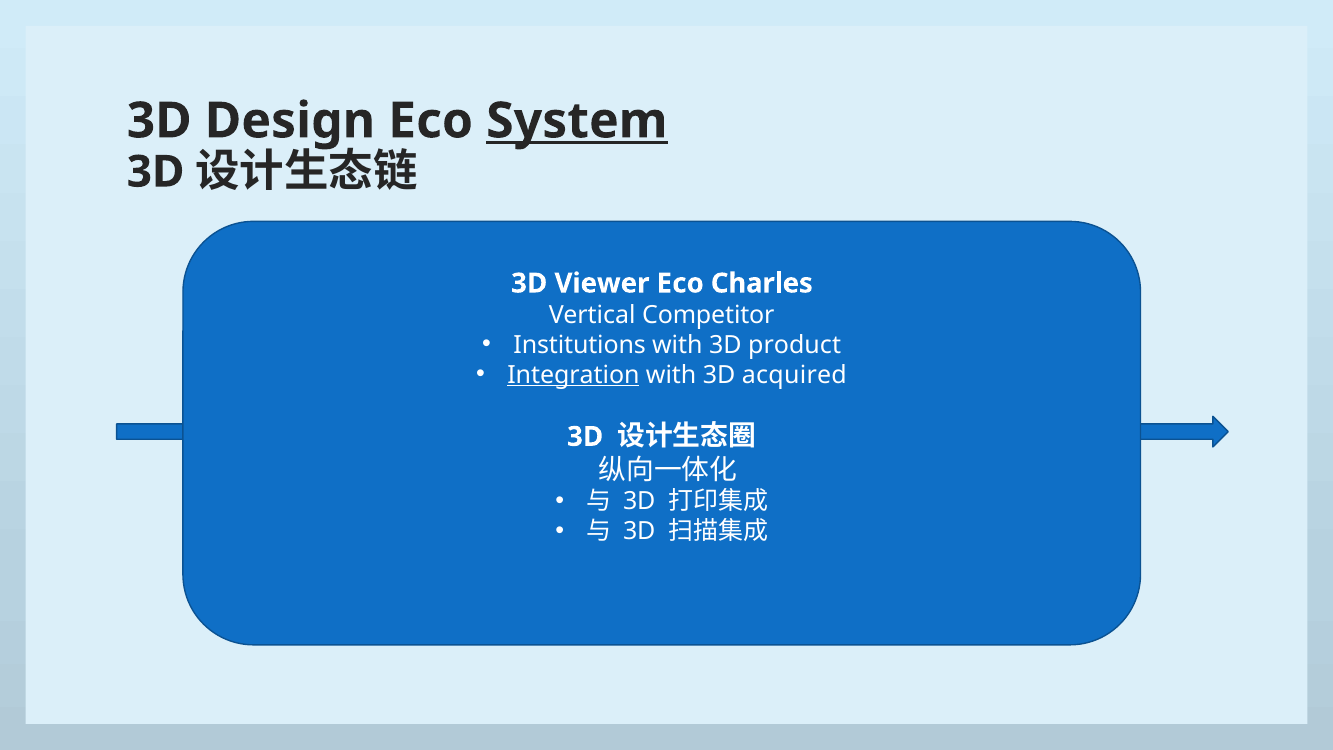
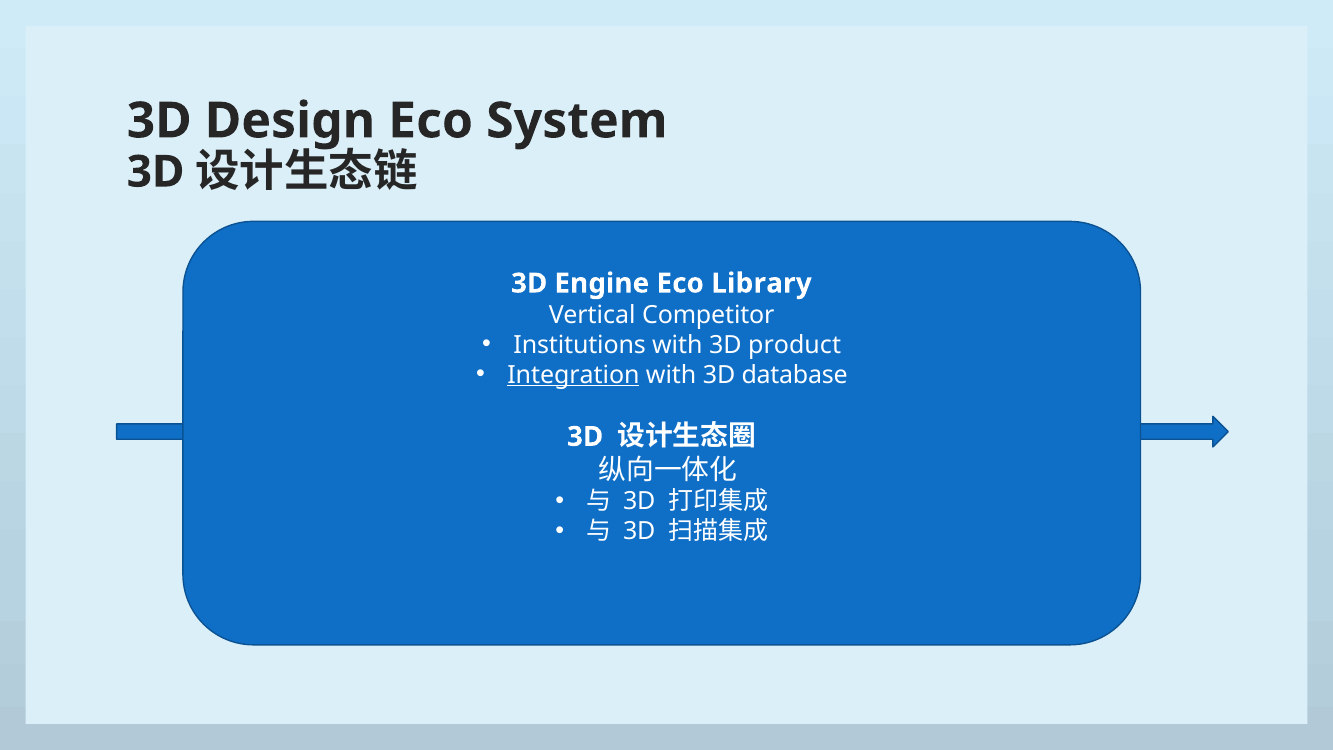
System underline: present -> none (577, 121)
Viewer: Viewer -> Engine (602, 283)
Charles: Charles -> Library (762, 283)
acquired: acquired -> database (795, 375)
